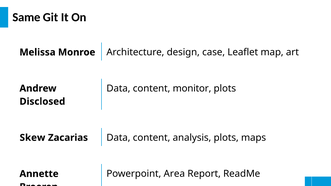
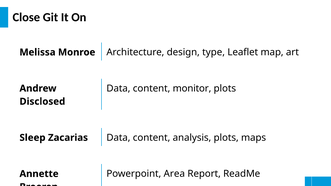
Same: Same -> Close (26, 17)
case: case -> type (214, 52)
Skew: Skew -> Sleep (32, 138)
